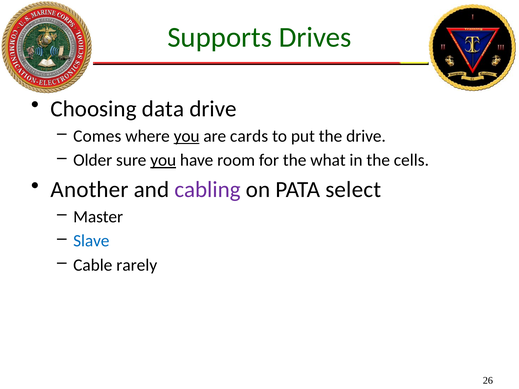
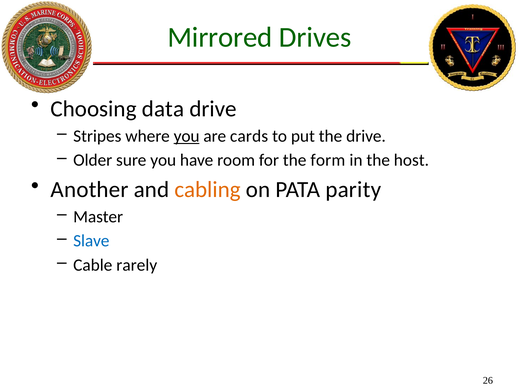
Supports: Supports -> Mirrored (220, 37)
Comes: Comes -> Stripes (97, 136)
you underline: present -> none (163, 160)
what: what -> form (328, 160)
cells: cells -> host (411, 160)
cabling colour: purple -> orange (208, 190)
select: select -> parity (353, 190)
